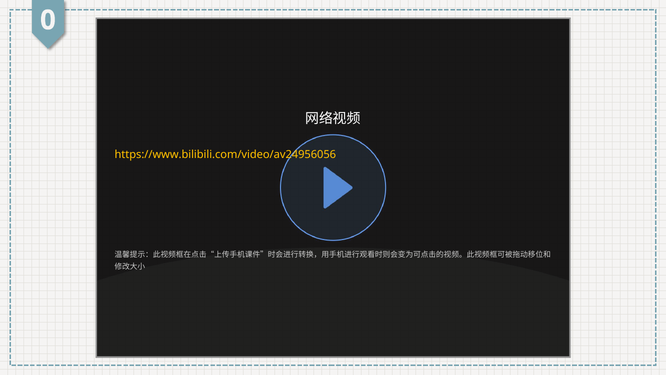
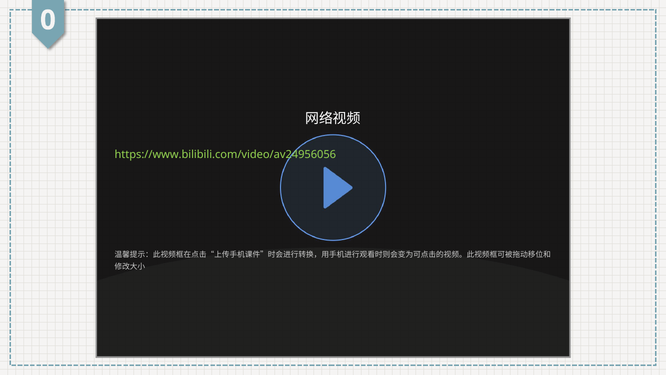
https://www.bilibili.com/video/av24956056 colour: yellow -> light green (225, 154)
